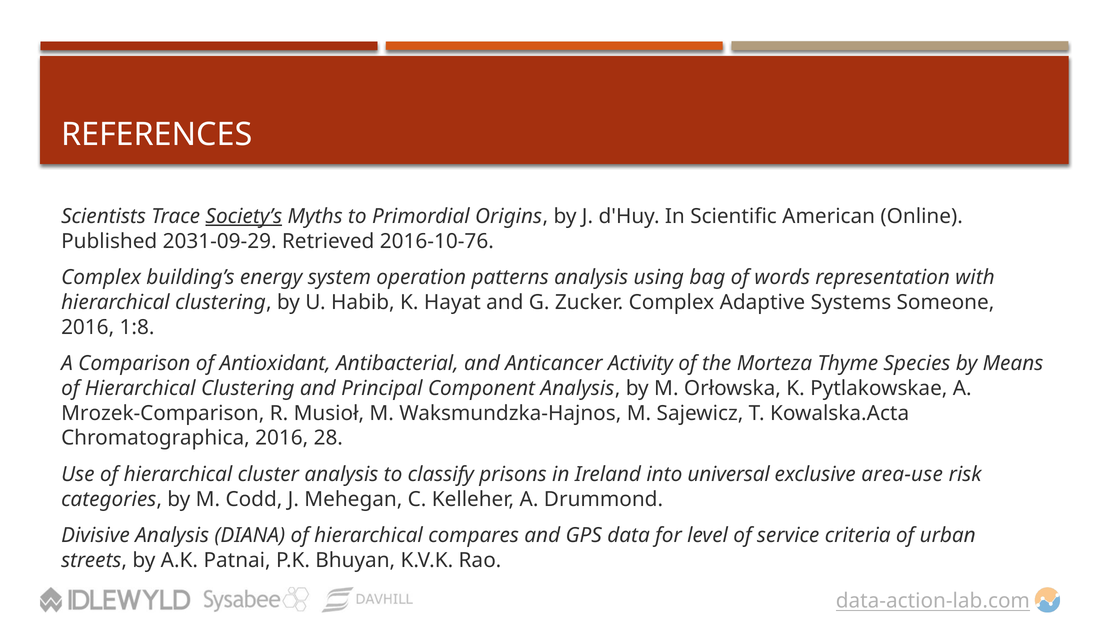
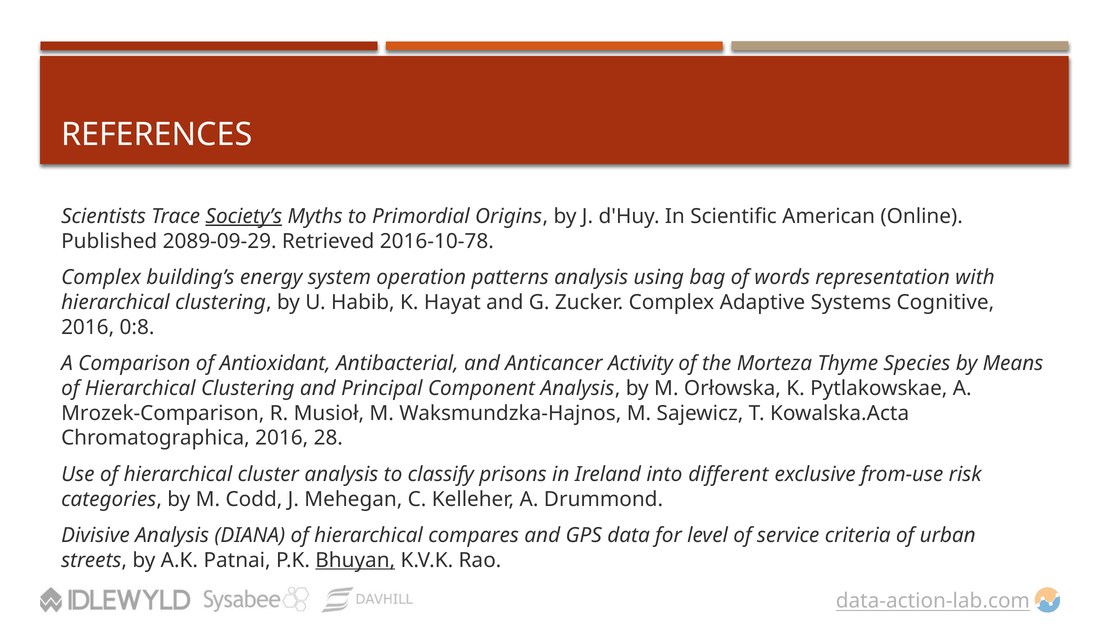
2031-09-29: 2031-09-29 -> 2089-09-29 (220, 241)
2016-10-76: 2016-10-76 -> 2016-10-78 (437, 241)
Someone: Someone -> Cognitive (945, 302)
1:8: 1:8 -> 0:8 (137, 327)
universal: universal -> different (728, 474)
area-use: area-use -> from-use (902, 474)
Bhuyan underline: none -> present (355, 560)
